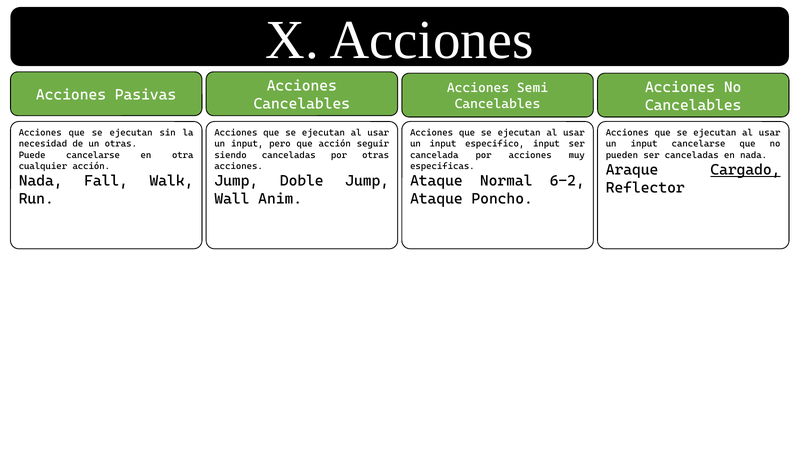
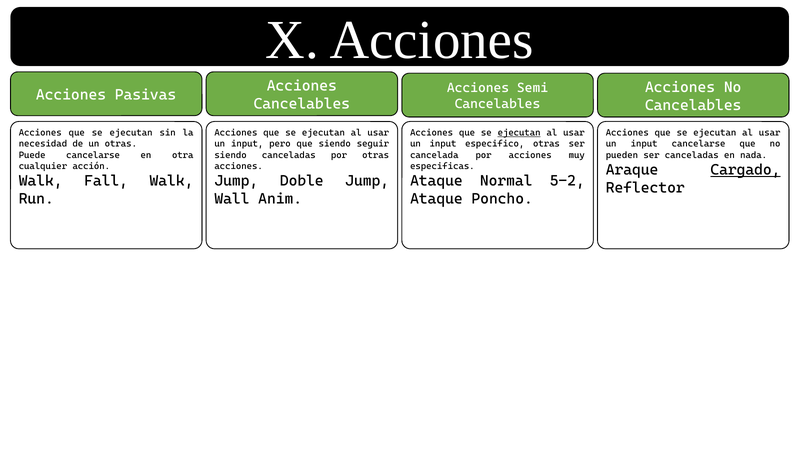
ejecutan underline: none -> present (519, 133)
que acción: acción -> siendo (335, 144)
especifico input: input -> otras (546, 144)
Nada: Nada -> Walk (41, 181)
6-2: 6-2 -> 5-2 (567, 181)
